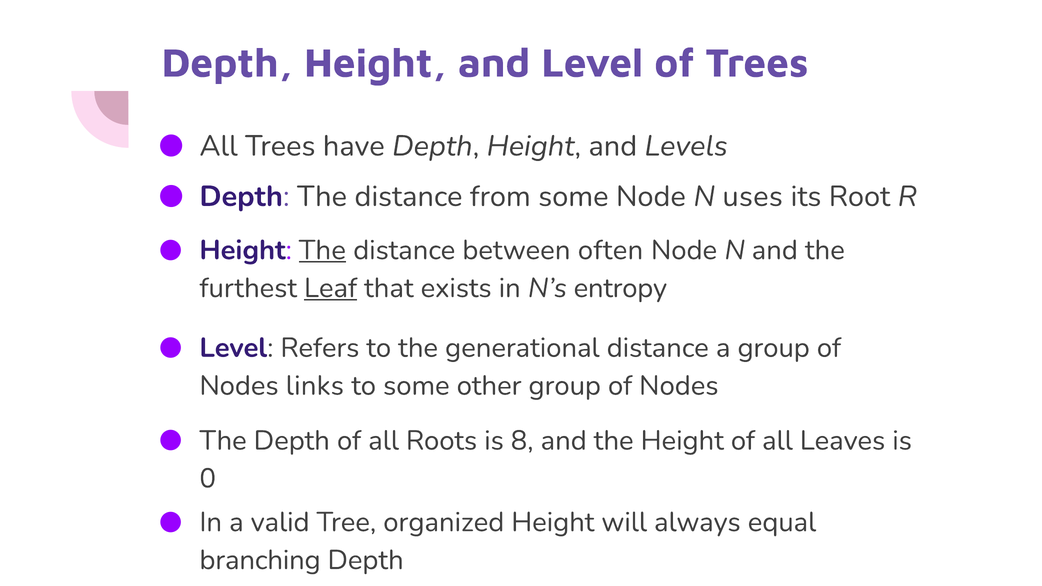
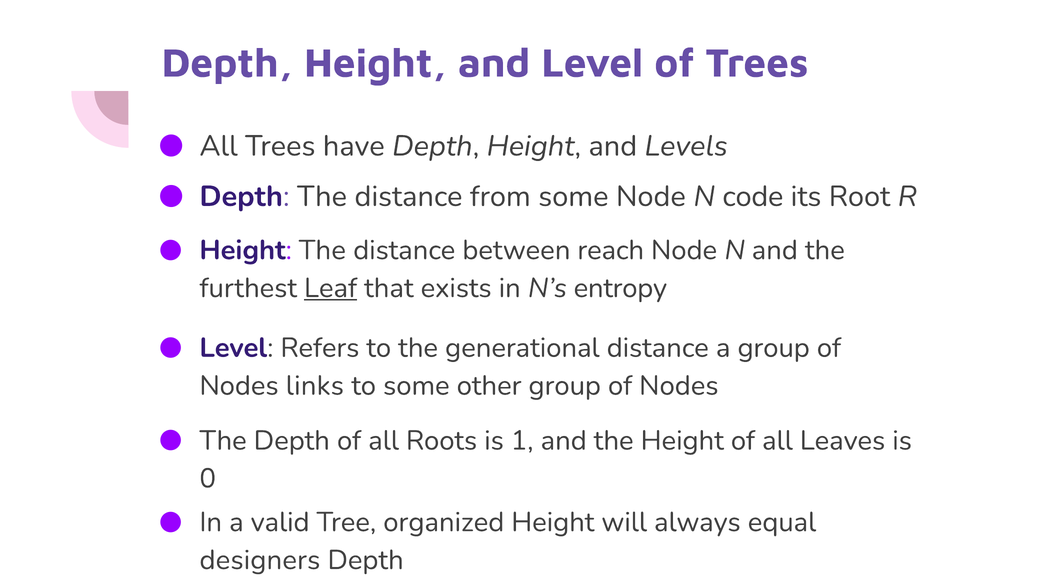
uses: uses -> code (753, 196)
The underline: present -> none (322, 250)
often: often -> reach (611, 250)
8: 8 -> 1 (522, 441)
branching: branching -> designers (260, 560)
